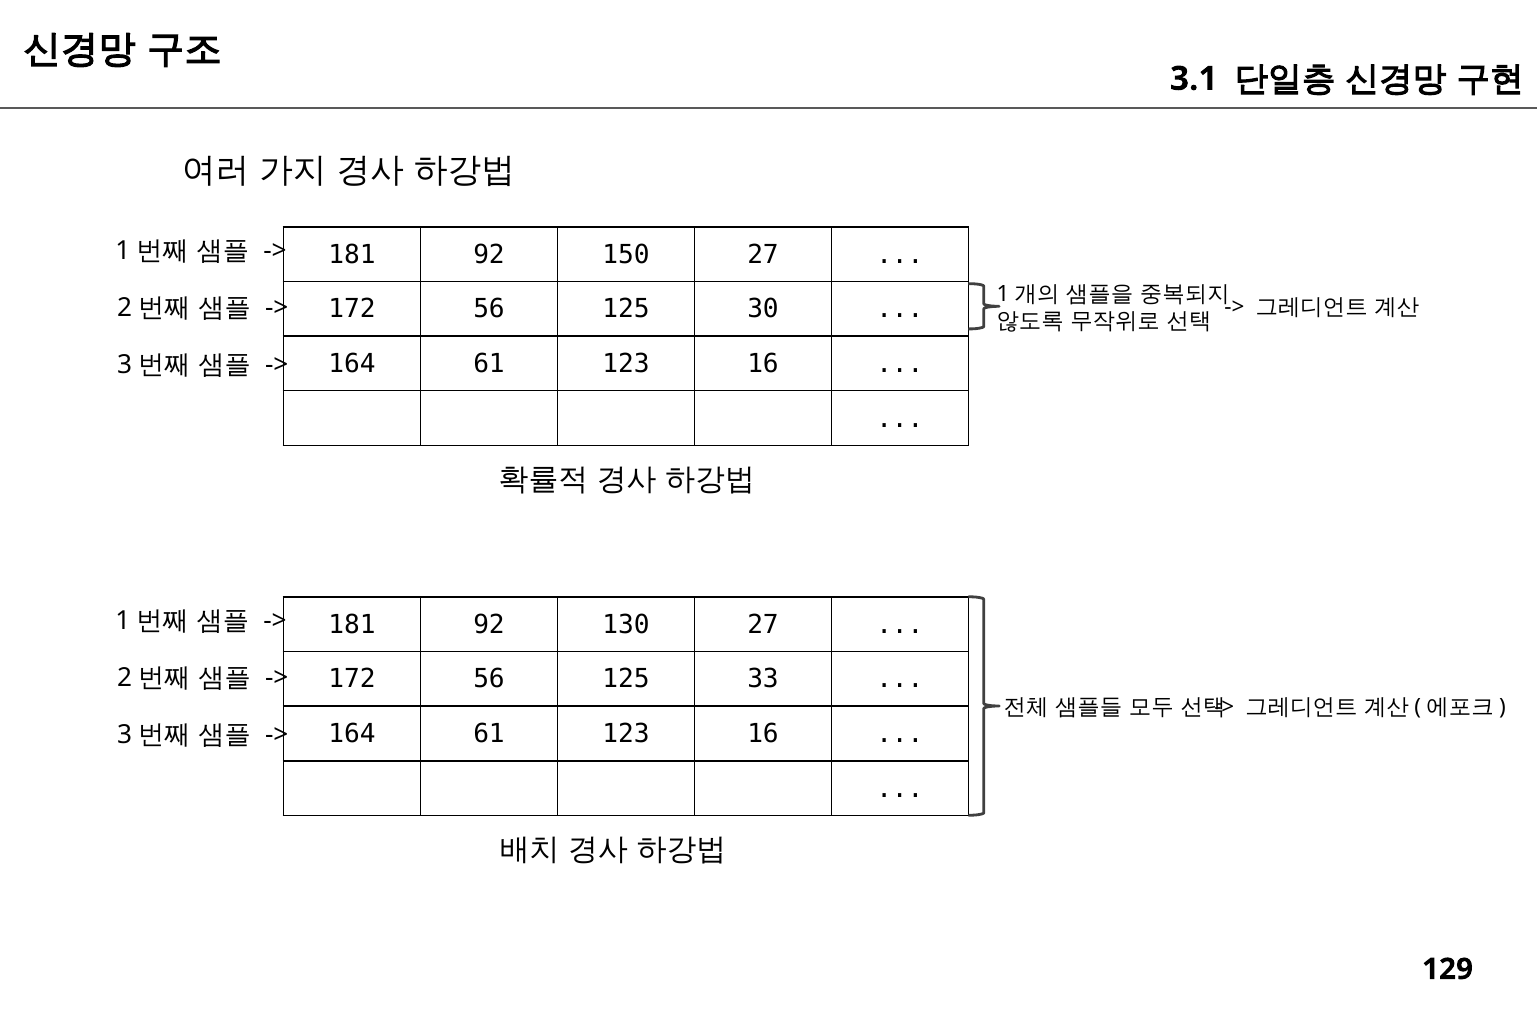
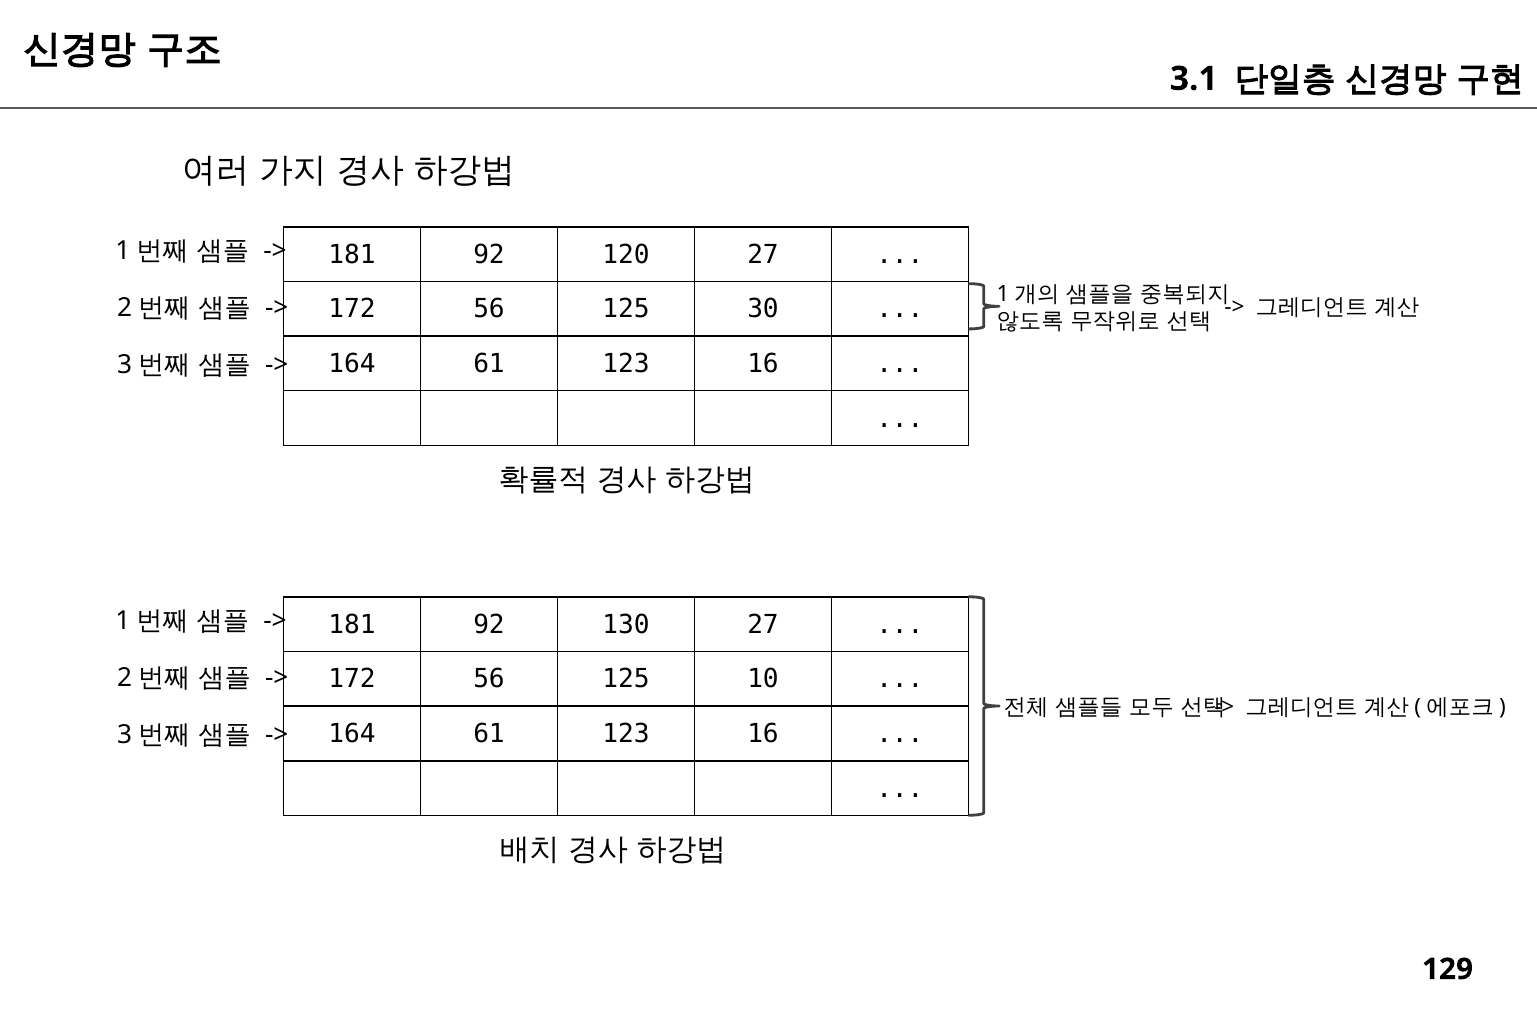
150: 150 -> 120 (626, 254)
33: 33 -> 10 (763, 679)
